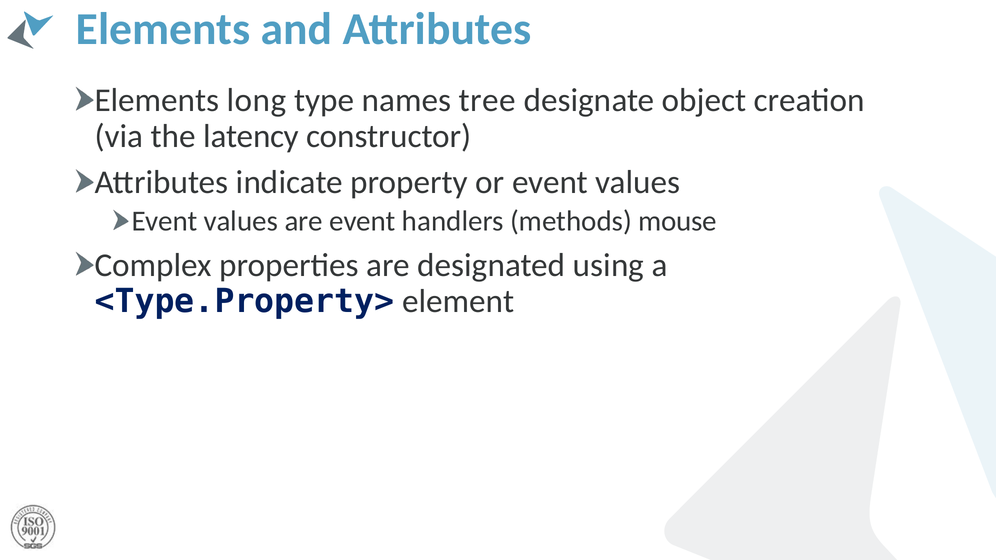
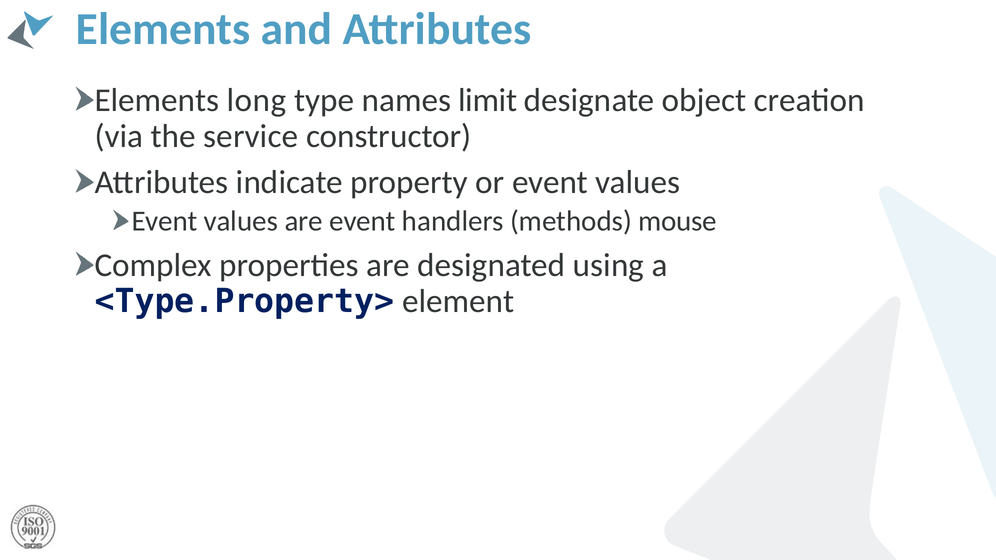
tree: tree -> limit (488, 100)
latency: latency -> service (251, 136)
